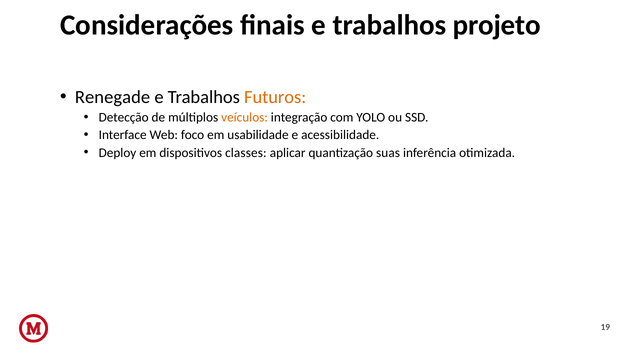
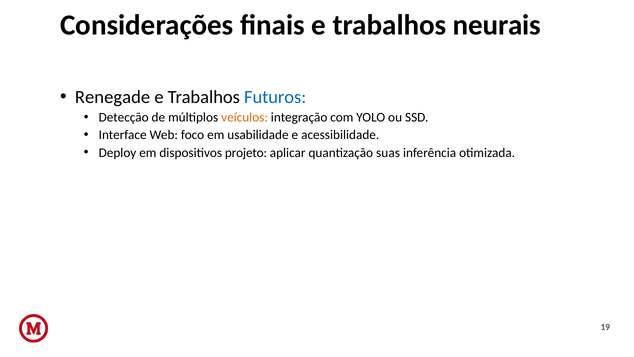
projeto: projeto -> neurais (497, 25)
Futuros colour: orange -> blue (275, 97)
classes: classes -> projeto (246, 152)
